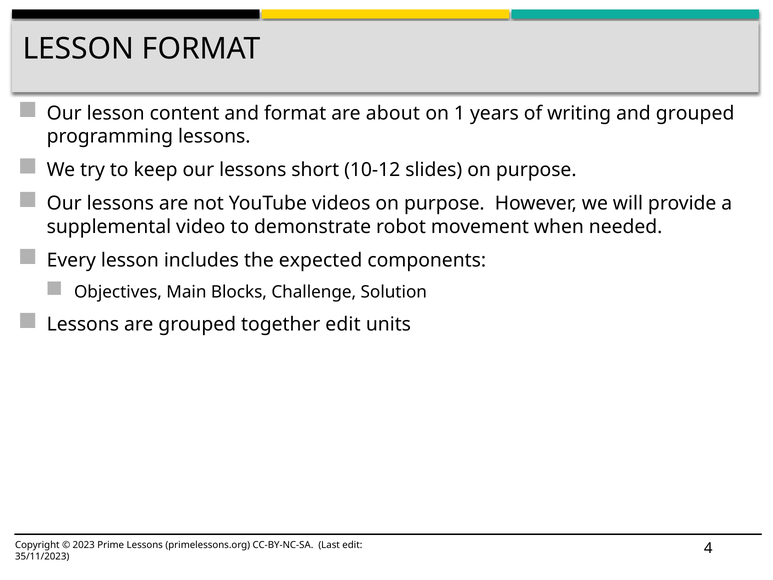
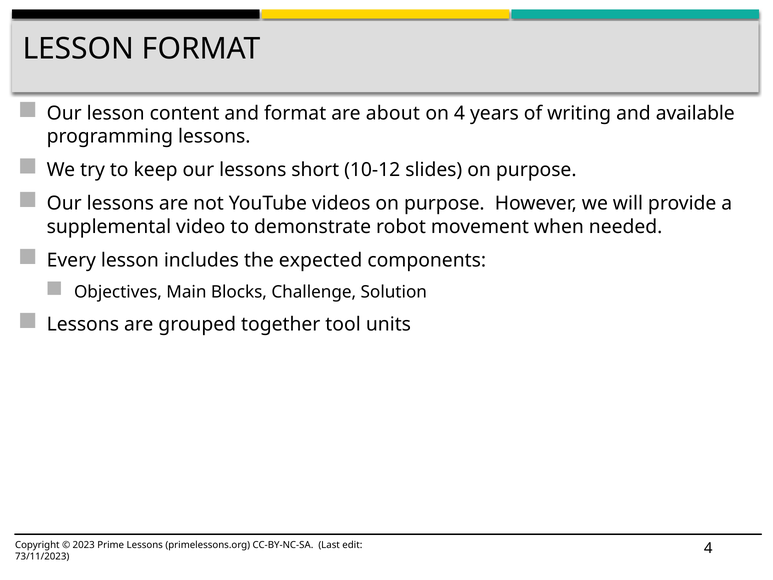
on 1: 1 -> 4 (460, 113)
and grouped: grouped -> available (695, 113)
together edit: edit -> tool (343, 324)
35/11/2023: 35/11/2023 -> 73/11/2023 (42, 556)
